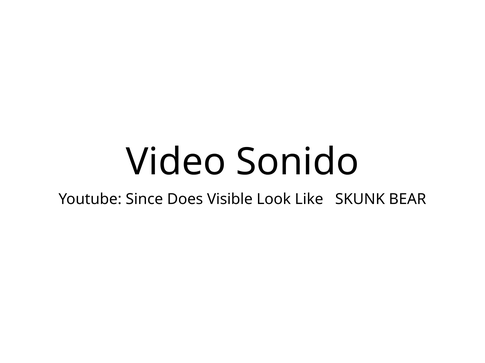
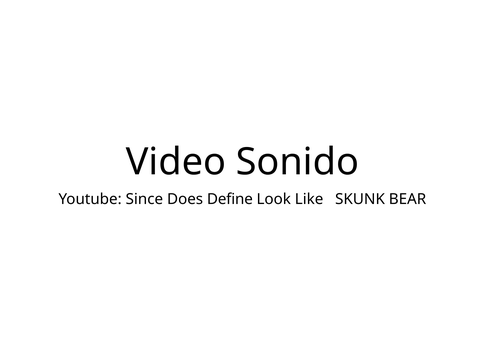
Visible: Visible -> Define (230, 200)
